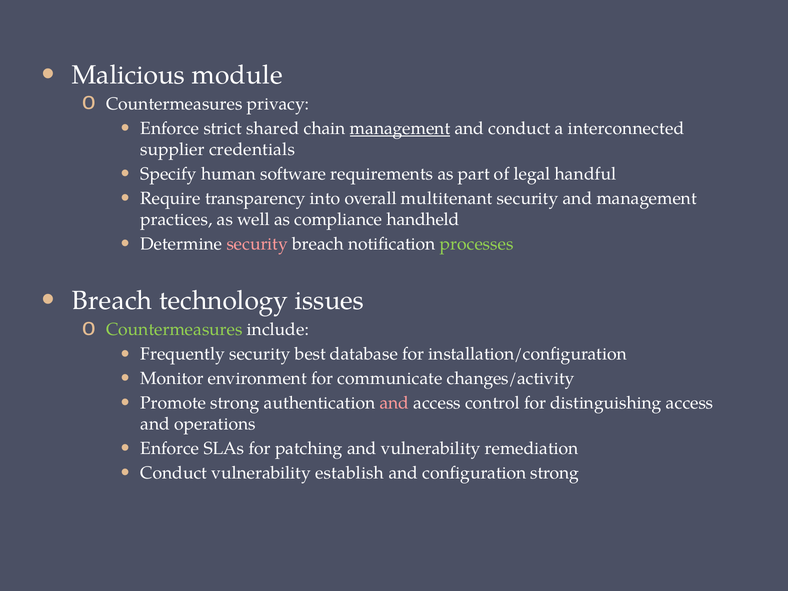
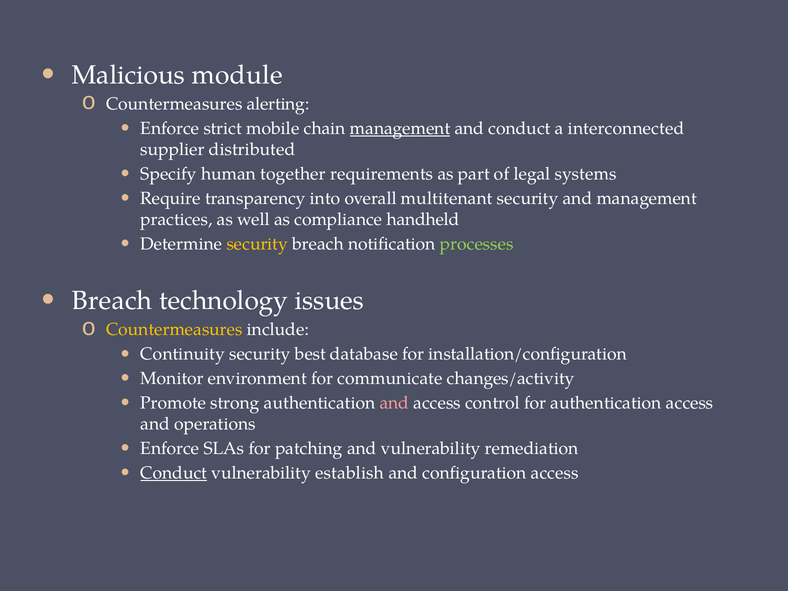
privacy: privacy -> alerting (278, 104)
shared: shared -> mobile (273, 129)
credentials: credentials -> distributed (252, 150)
software: software -> together (293, 174)
handful: handful -> systems (586, 174)
security colour: pink -> yellow (257, 244)
Countermeasures colour: light green -> yellow (174, 330)
Frequently: Frequently -> Continuity (183, 354)
for distinguishing: distinguishing -> authentication (606, 403)
Conduct underline: none -> present (174, 473)
configuration strong: strong -> access (555, 473)
